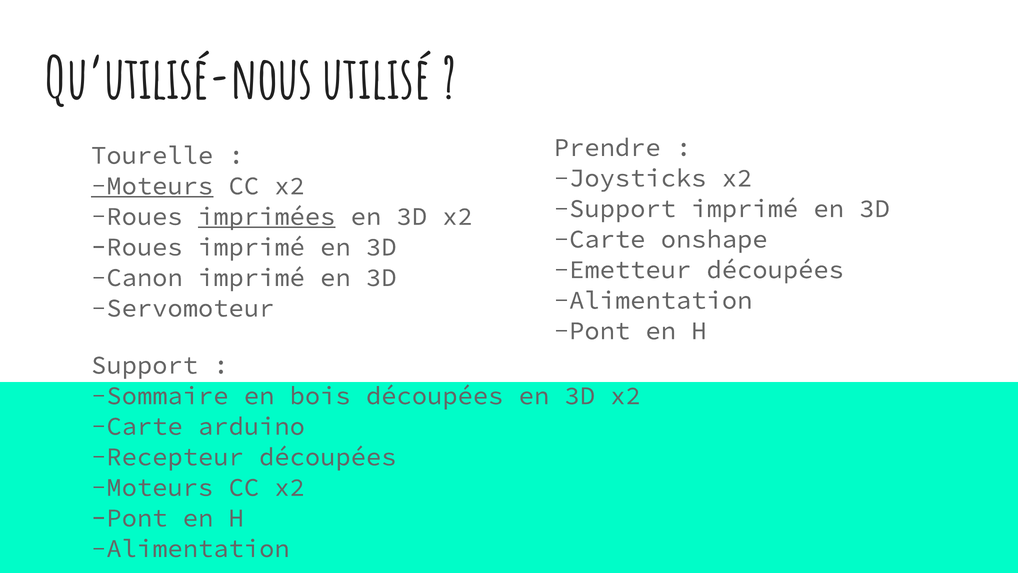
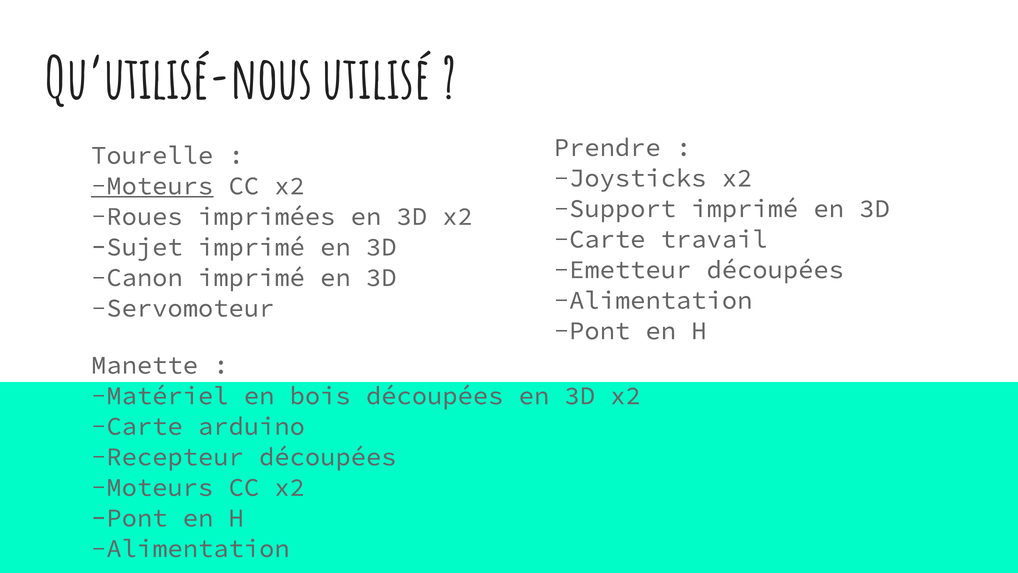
imprimées underline: present -> none (267, 216)
onshape: onshape -> travail (714, 239)
Roues: Roues -> Sujet (137, 247)
Support: Support -> Manette (145, 365)
Sommaire: Sommaire -> Matériel (160, 396)
